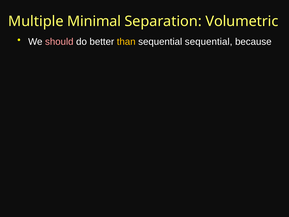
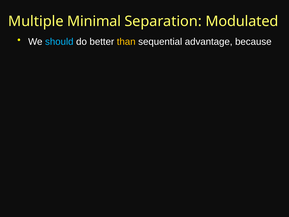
Volumetric: Volumetric -> Modulated (242, 21)
should colour: pink -> light blue (59, 42)
sequential sequential: sequential -> advantage (209, 42)
